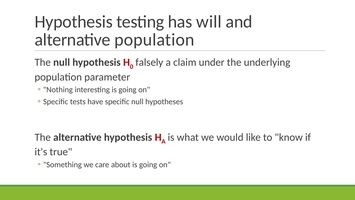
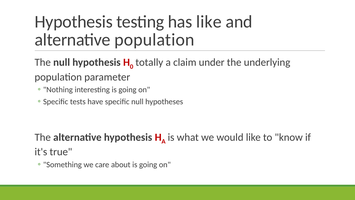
has will: will -> like (209, 22)
falsely: falsely -> totally (149, 62)
